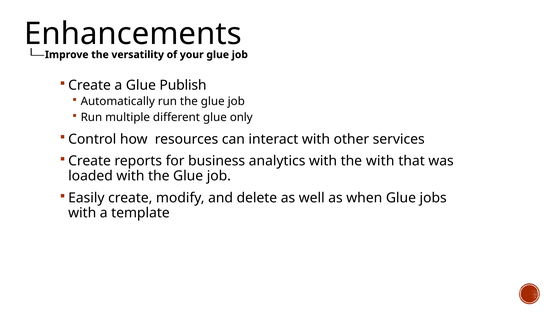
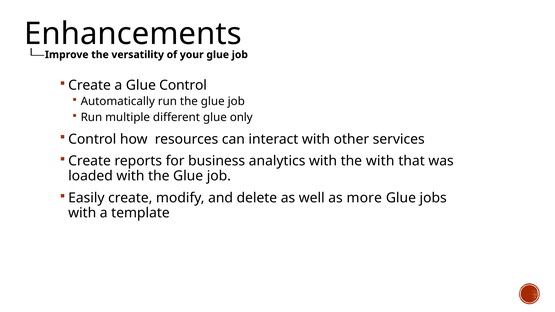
Glue Publish: Publish -> Control (183, 85)
when: when -> more (364, 198)
